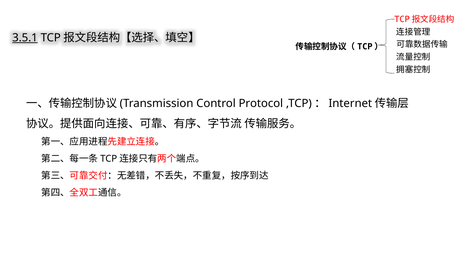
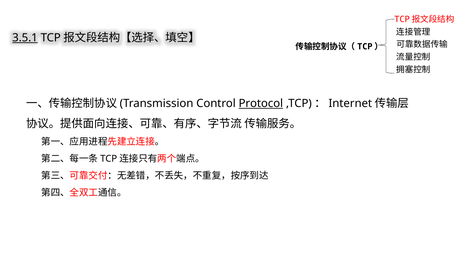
Protocol underline: none -> present (261, 104)
